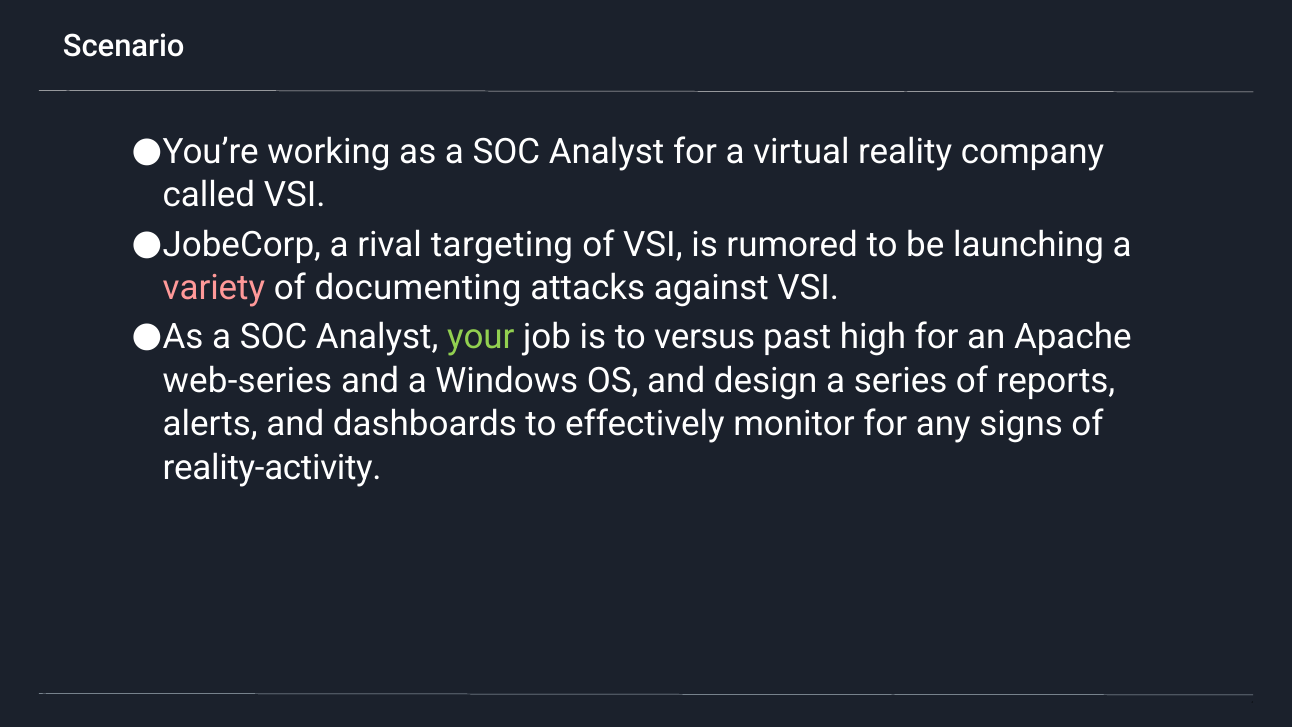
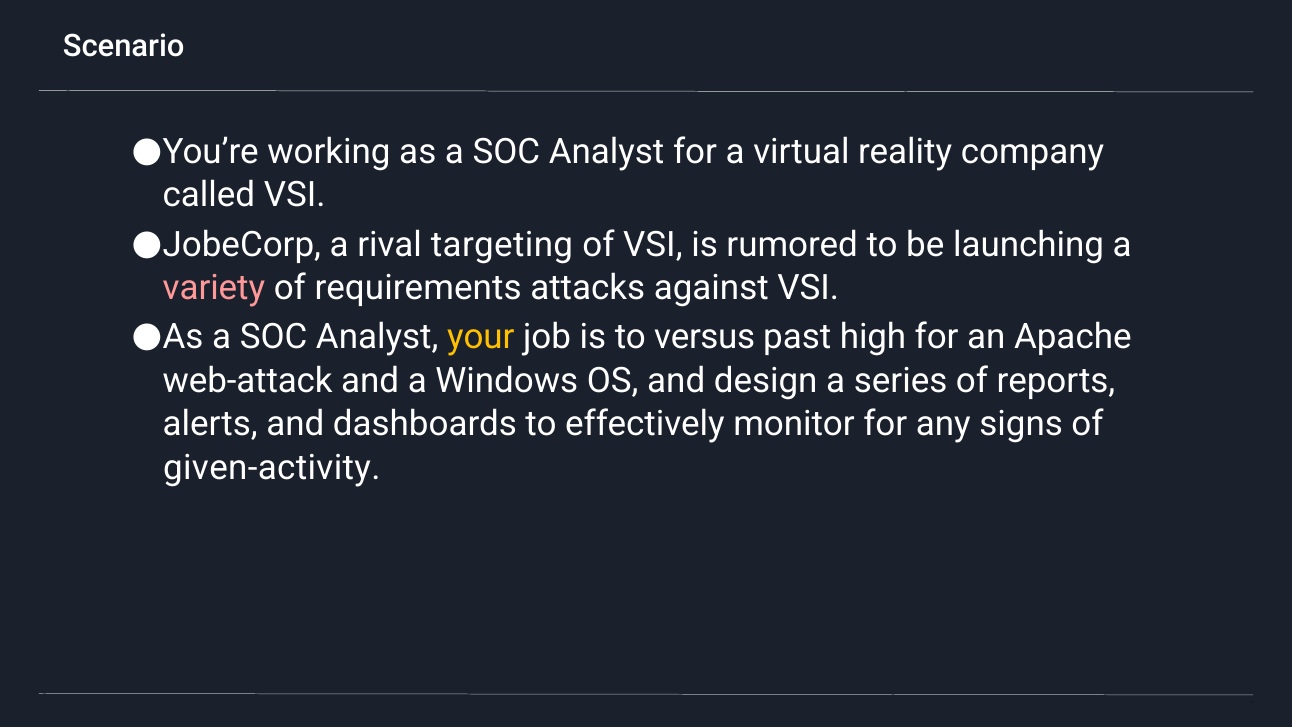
documenting: documenting -> requirements (418, 288)
your colour: light green -> yellow (481, 337)
web-series: web-series -> web-attack (248, 381)
reality-activity: reality-activity -> given-activity (272, 468)
